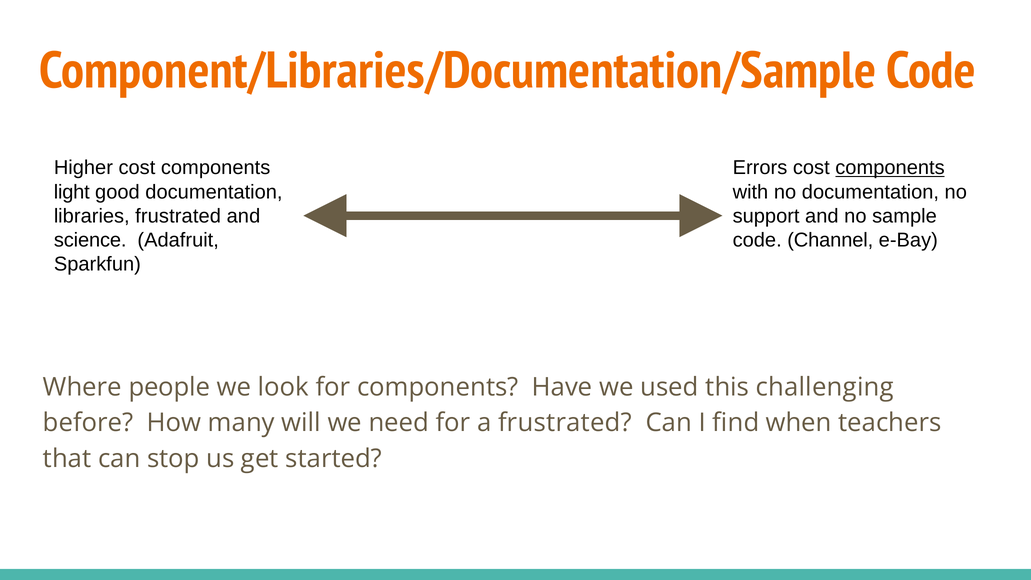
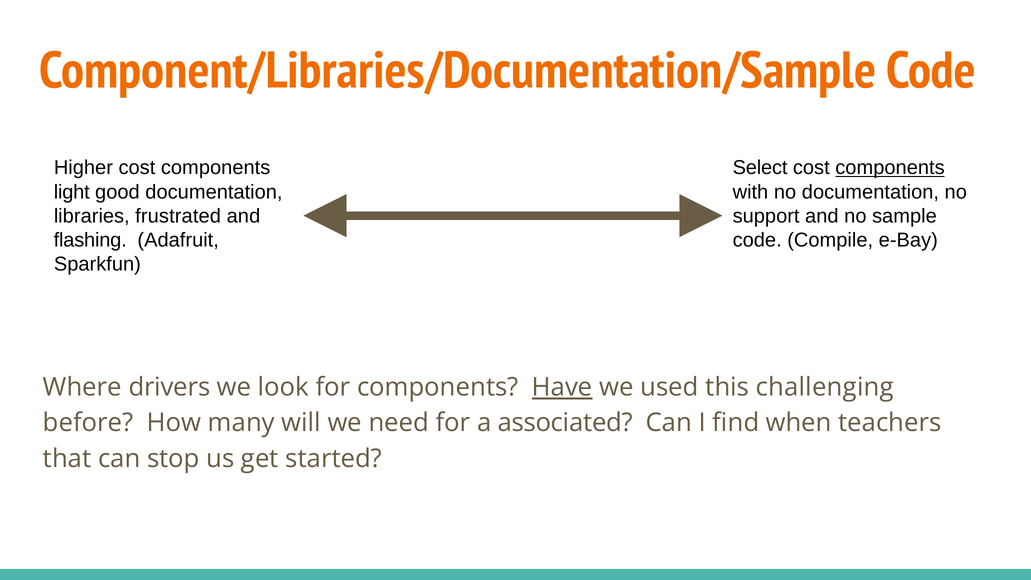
Errors: Errors -> Select (760, 168)
science: science -> flashing (90, 240)
Channel: Channel -> Compile (830, 240)
people: people -> drivers (169, 387)
Have underline: none -> present (562, 387)
a frustrated: frustrated -> associated (565, 423)
